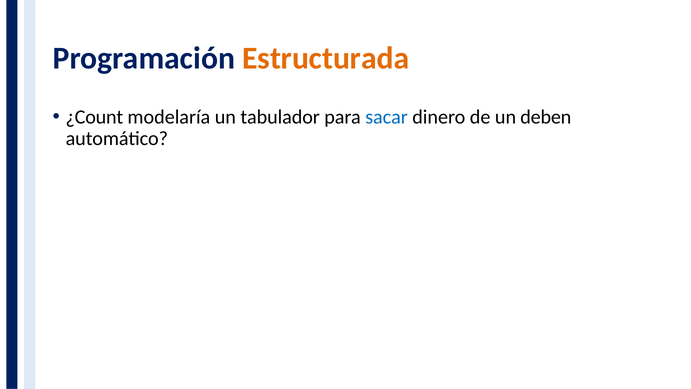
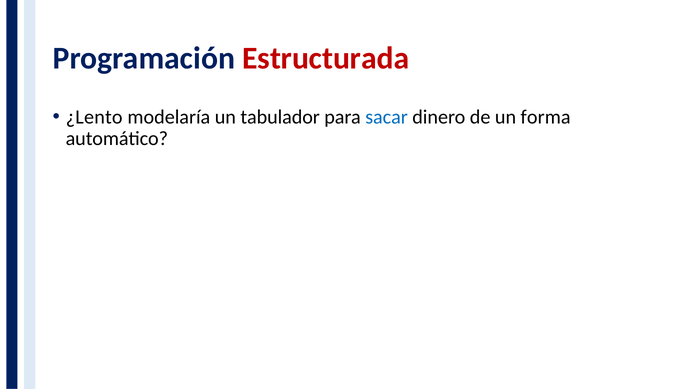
Estructurada colour: orange -> red (326, 58)
¿Count: ¿Count -> ¿Lento (94, 117)
deben: deben -> forma (546, 117)
